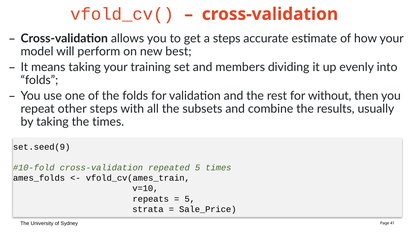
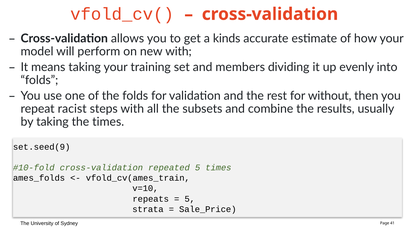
a steps: steps -> kinds (227, 38)
new best: best -> with (179, 51)
other: other -> racist (72, 109)
